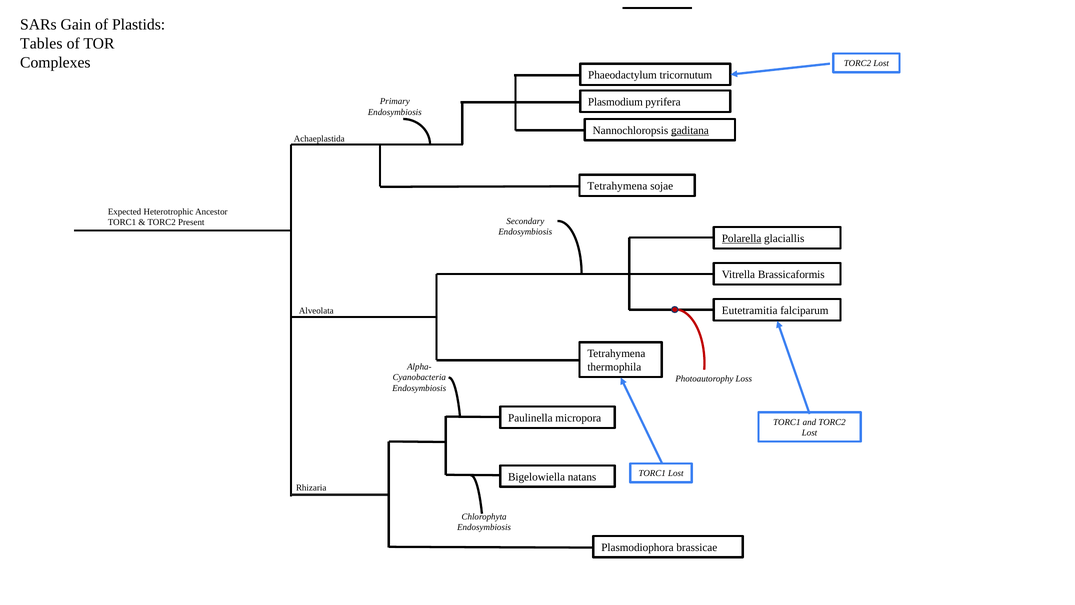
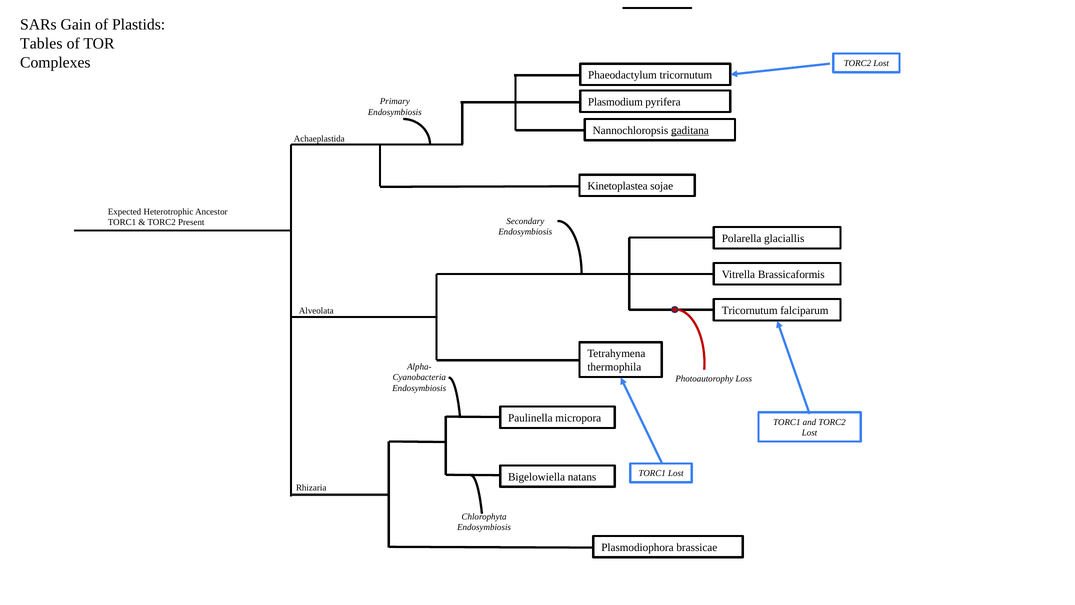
Tetrahymena: Tetrahymena -> Kinetoplastea (618, 186)
Polarella underline: present -> none (742, 238)
Eutetramitia: Eutetramitia -> Tricornutum (750, 310)
